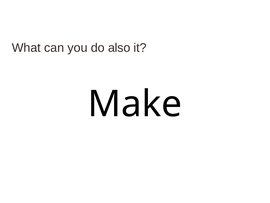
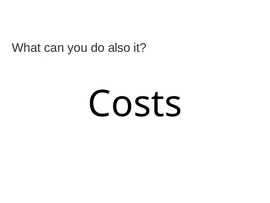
Make: Make -> Costs (135, 104)
